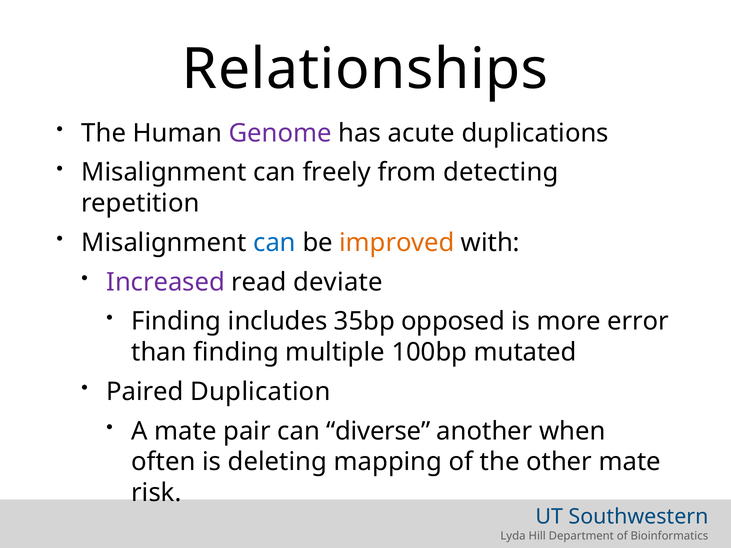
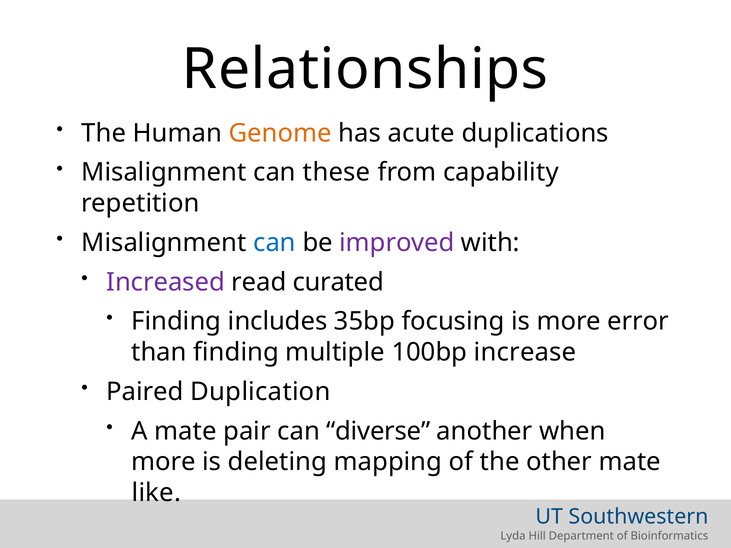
Genome colour: purple -> orange (280, 133)
freely: freely -> these (337, 173)
detecting: detecting -> capability (501, 173)
improved colour: orange -> purple (397, 243)
deviate: deviate -> curated (338, 282)
opposed: opposed -> focusing (453, 322)
mutated: mutated -> increase (525, 352)
often: often -> more (164, 462)
risk: risk -> like (156, 493)
